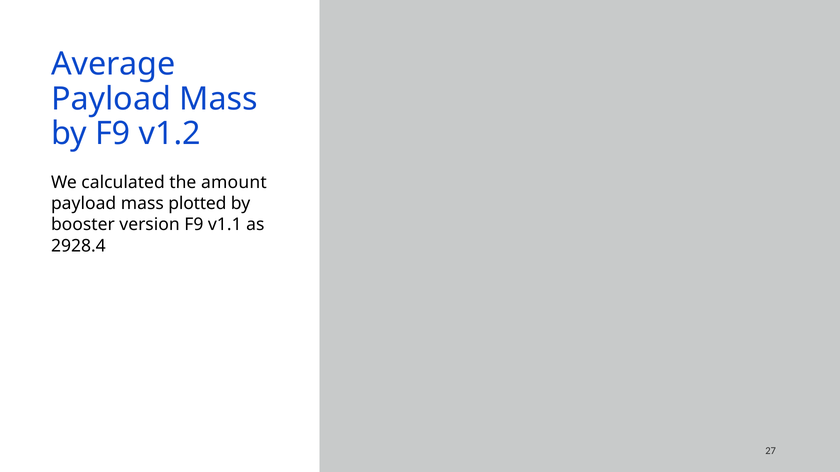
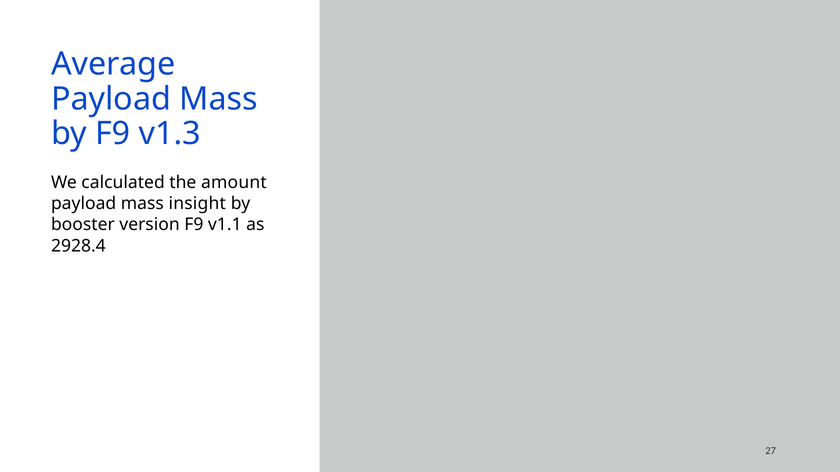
v1.2: v1.2 -> v1.3 (170, 134)
plotted: plotted -> insight (197, 204)
